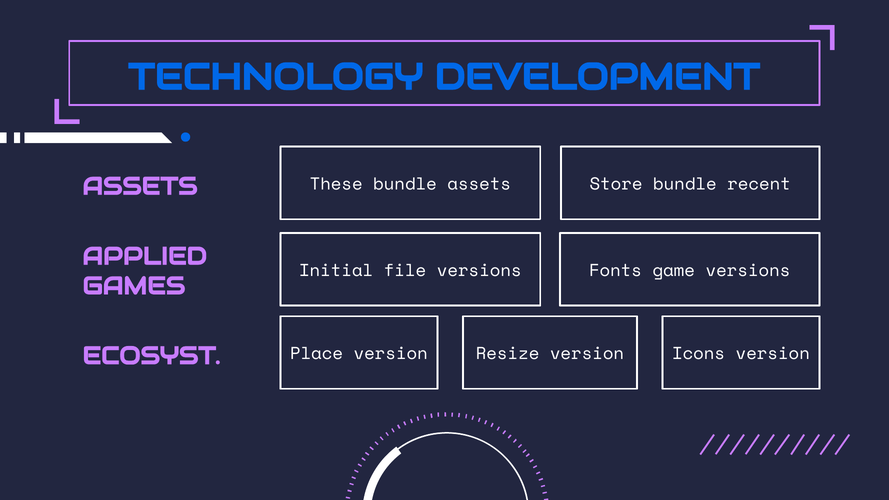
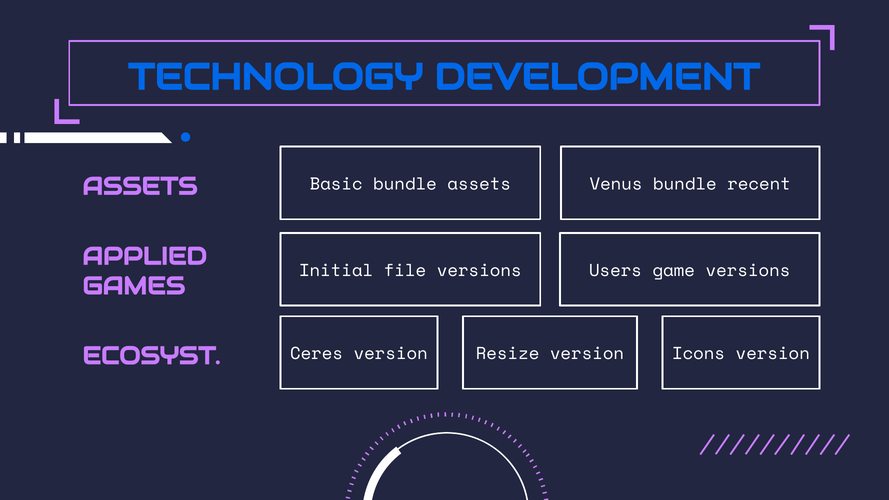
These: These -> Basic (336, 184)
Store: Store -> Venus (616, 184)
Fonts: Fonts -> Users (615, 271)
Place: Place -> Ceres (317, 354)
